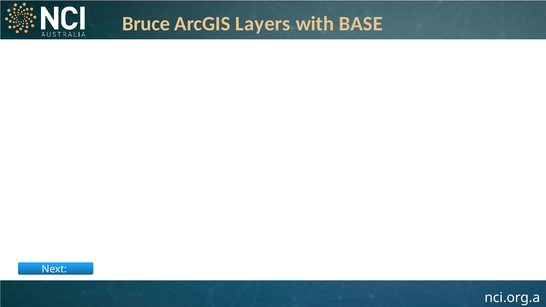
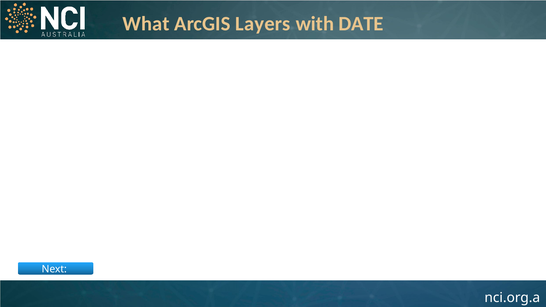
Bruce: Bruce -> What (146, 24)
BASE: BASE -> DATE (361, 24)
